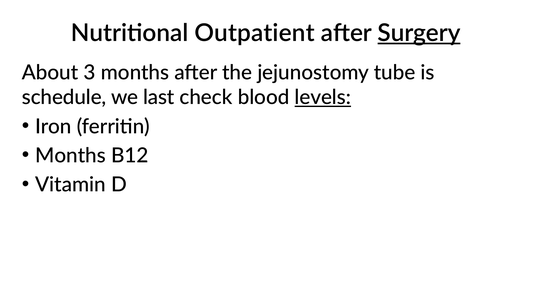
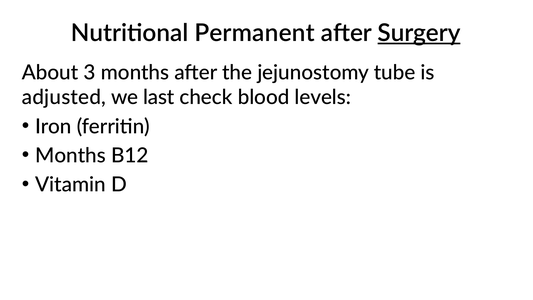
Outpatient: Outpatient -> Permanent (255, 33)
schedule: schedule -> adjusted (64, 97)
levels underline: present -> none (323, 97)
